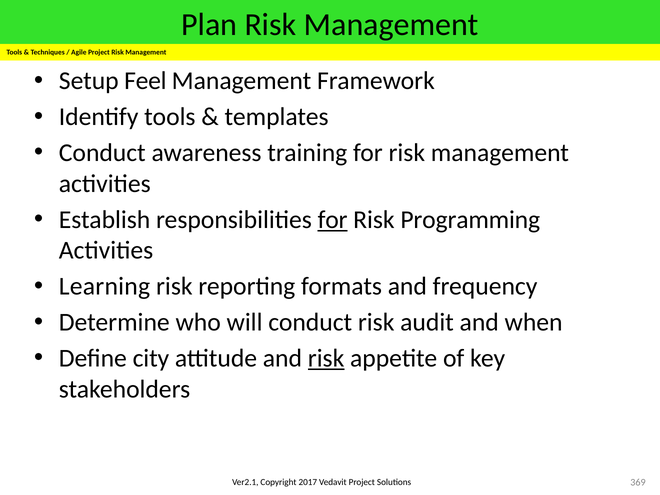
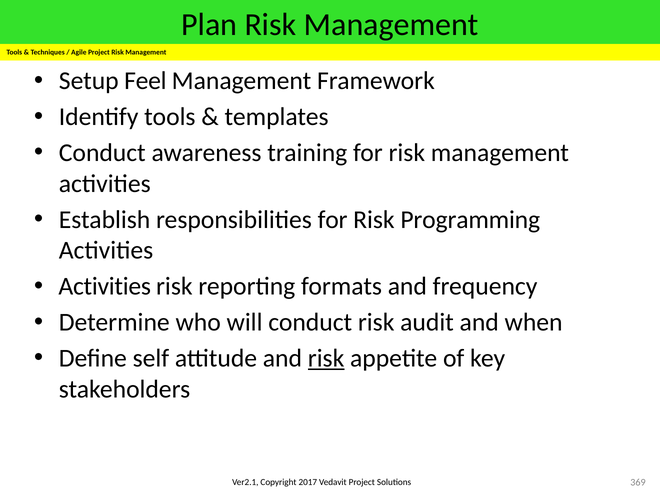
for underline: present -> none (333, 220)
Learning: Learning -> Activities (105, 286)
city: city -> self (151, 358)
